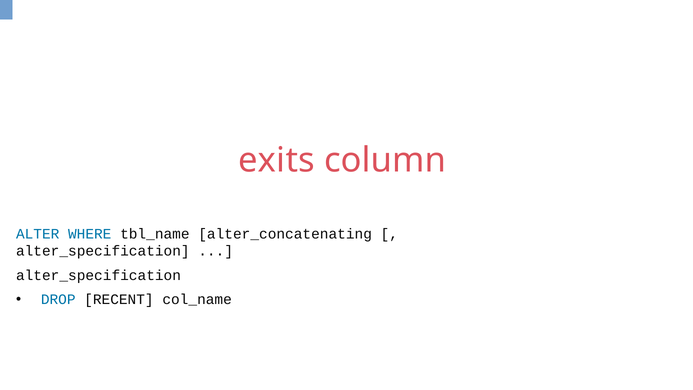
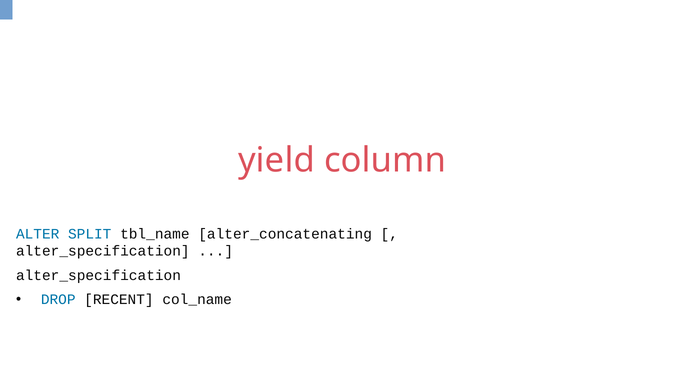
exits: exits -> yield (277, 160)
WHERE: WHERE -> SPLIT (90, 234)
